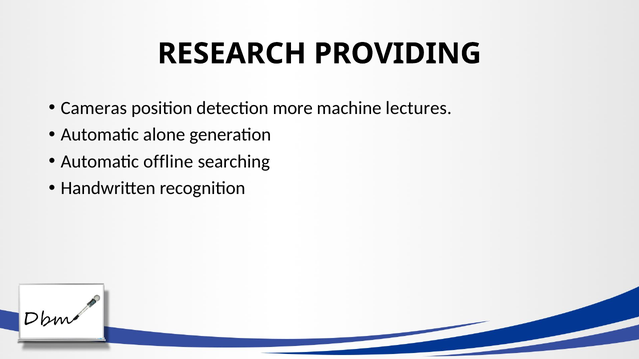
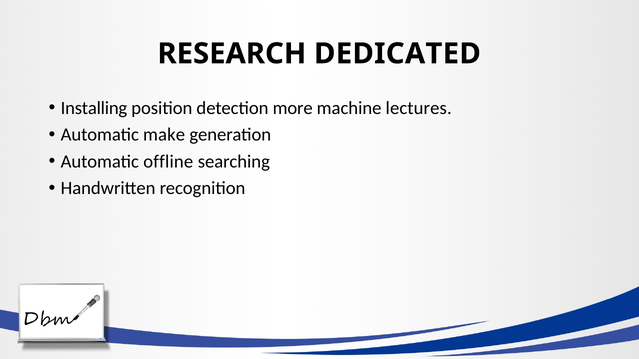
PROVIDING: PROVIDING -> DEDICATED (397, 54)
Cameras: Cameras -> Installing (94, 108)
alone: alone -> make (164, 135)
